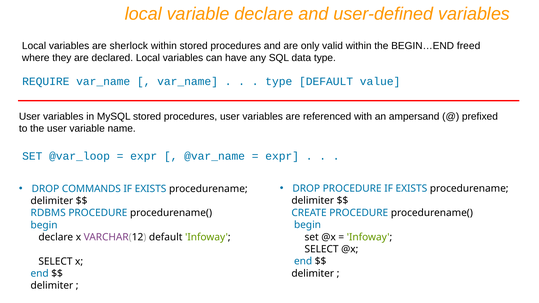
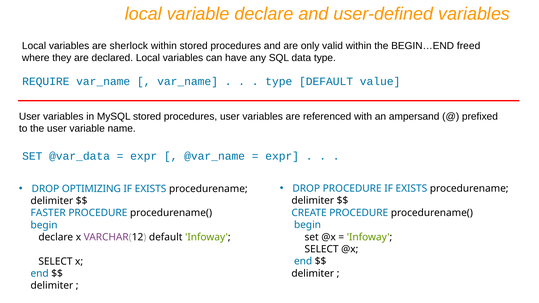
@var_loop: @var_loop -> @var_data (80, 156)
COMMANDS: COMMANDS -> OPTIMIZING (91, 189)
RDBMS: RDBMS -> FASTER (48, 213)
